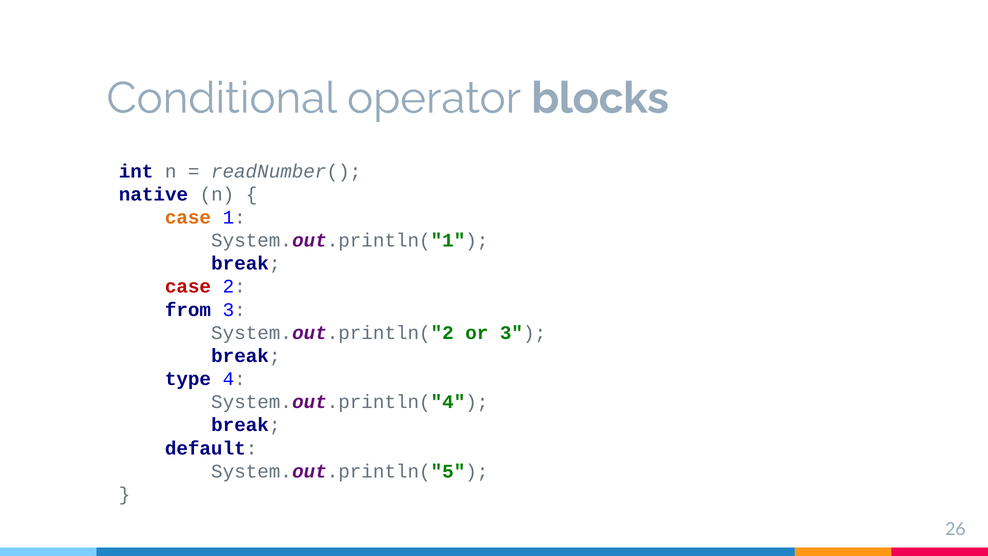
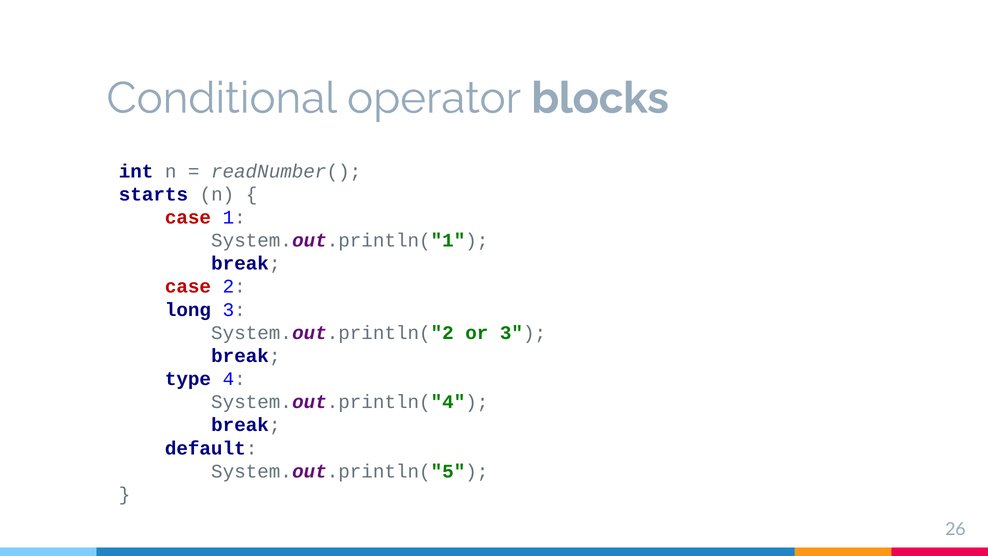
native: native -> starts (153, 194)
case colour: orange -> red (188, 217)
from: from -> long (188, 310)
